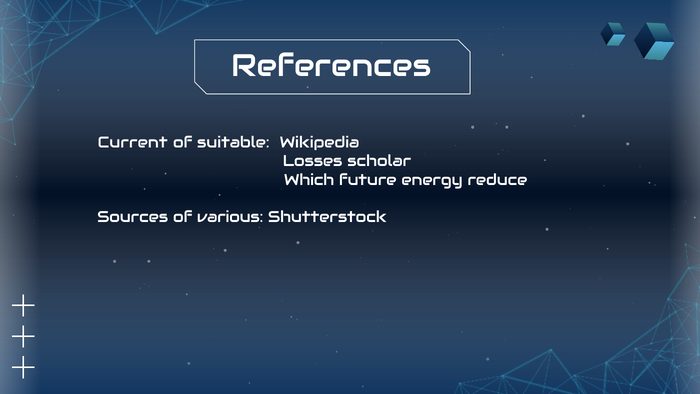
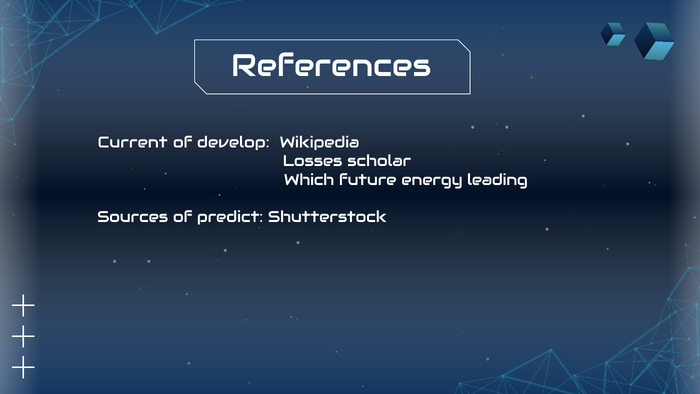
suitable: suitable -> develop (233, 142)
reduce: reduce -> leading (497, 180)
various: various -> predict (230, 217)
